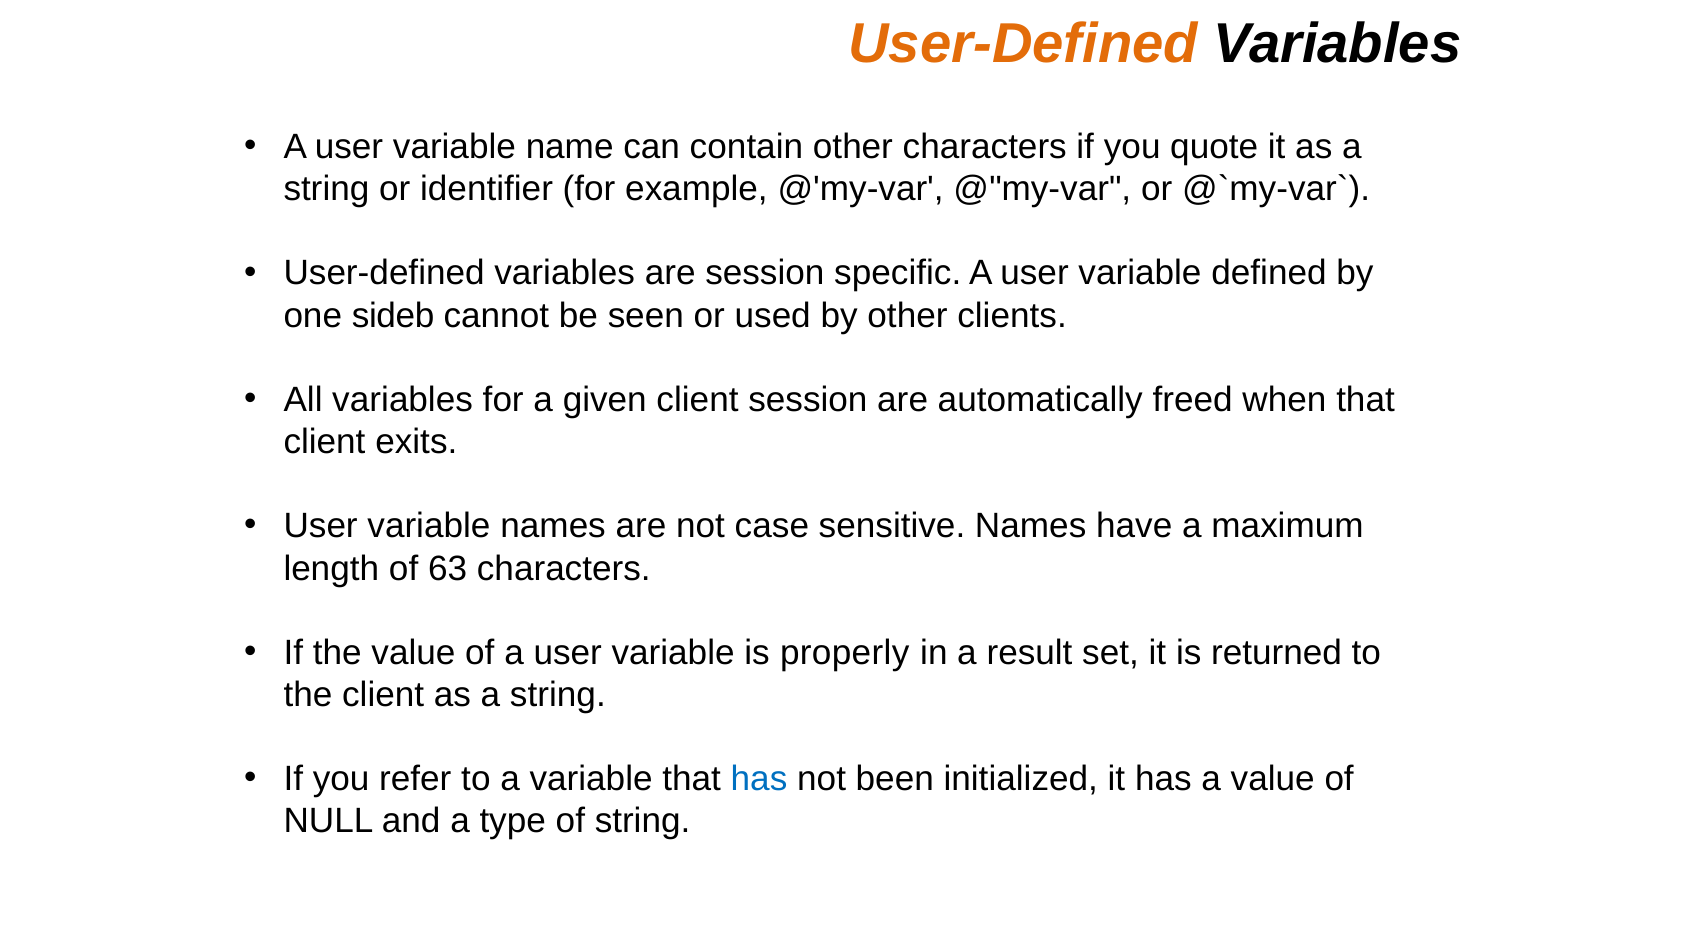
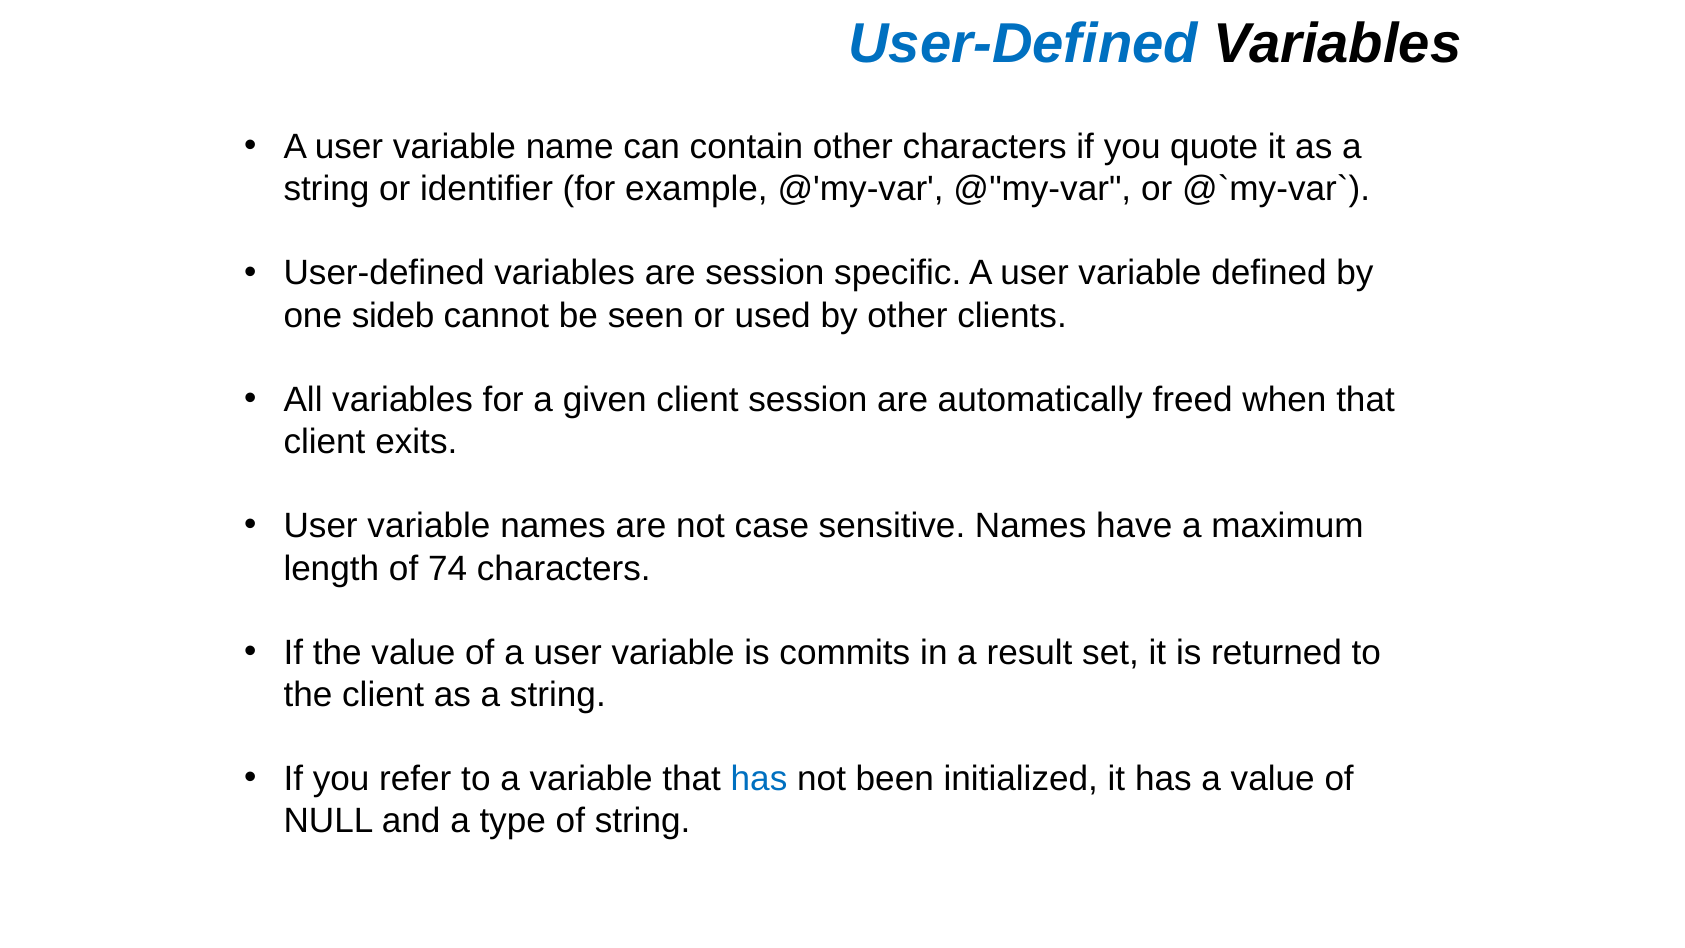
User-Defined colour: orange -> blue (1023, 44)
63: 63 -> 74 (448, 568)
properly: properly -> commits (845, 653)
